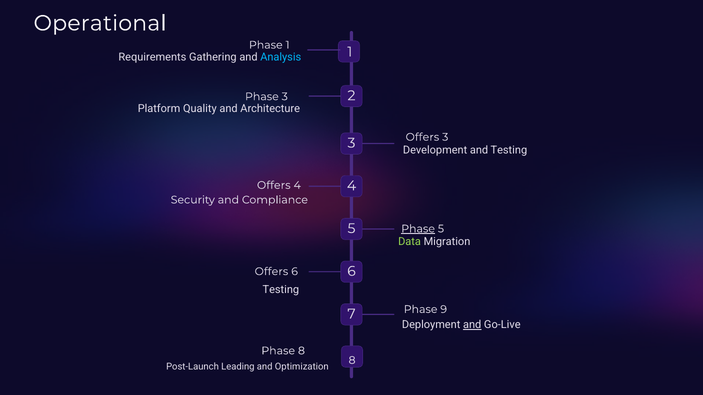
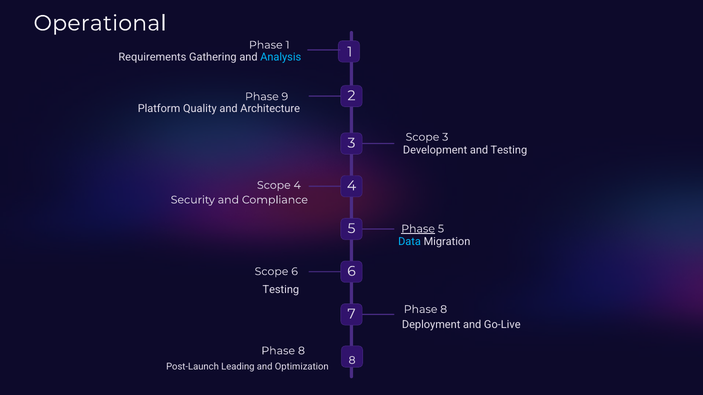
Phase 3: 3 -> 9 (285, 97)
Offers: Offers -> Scope (422, 137)
Offers: Offers -> Scope (274, 185)
Data colour: light green -> light blue (410, 242)
Offers: Offers -> Scope (271, 272)
9: 9 -> 8 (444, 310)
and underline: present -> none (472, 325)
